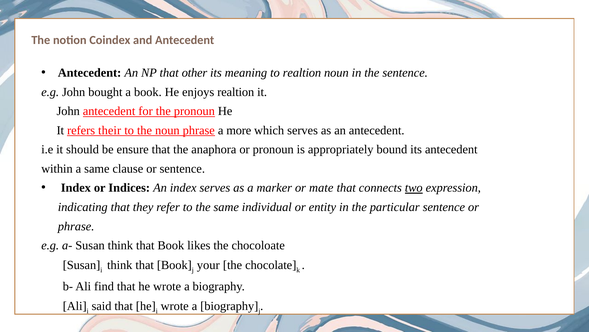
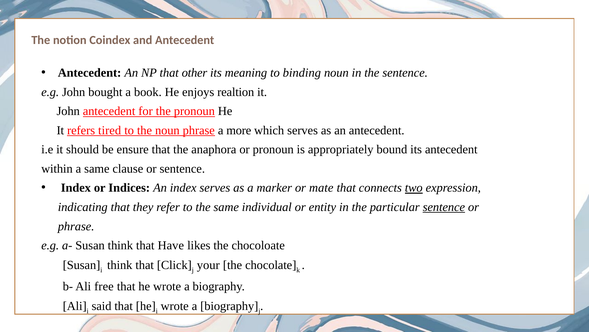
to realtion: realtion -> binding (302, 73)
their: their -> tired (110, 130)
sentence underline: none -> present (444, 207)
Susan think that Book: Book -> Have (171, 245)
Book: Book -> Click (174, 265)
find: find -> free (104, 286)
